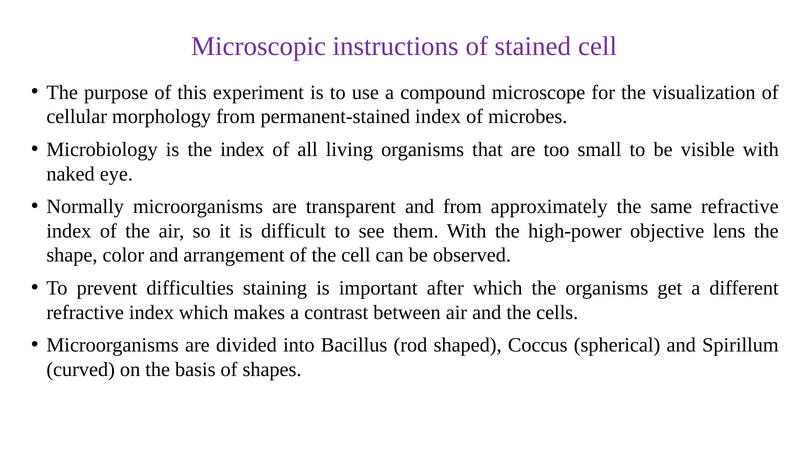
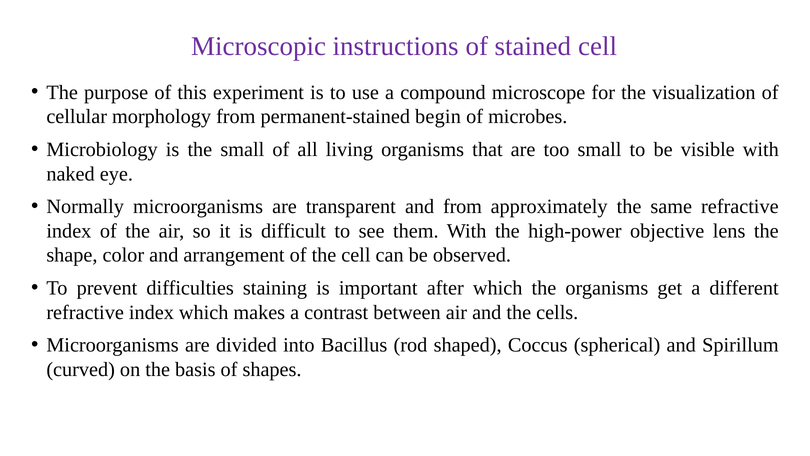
permanent-stained index: index -> begin (438, 117)
the index: index -> small (242, 149)
